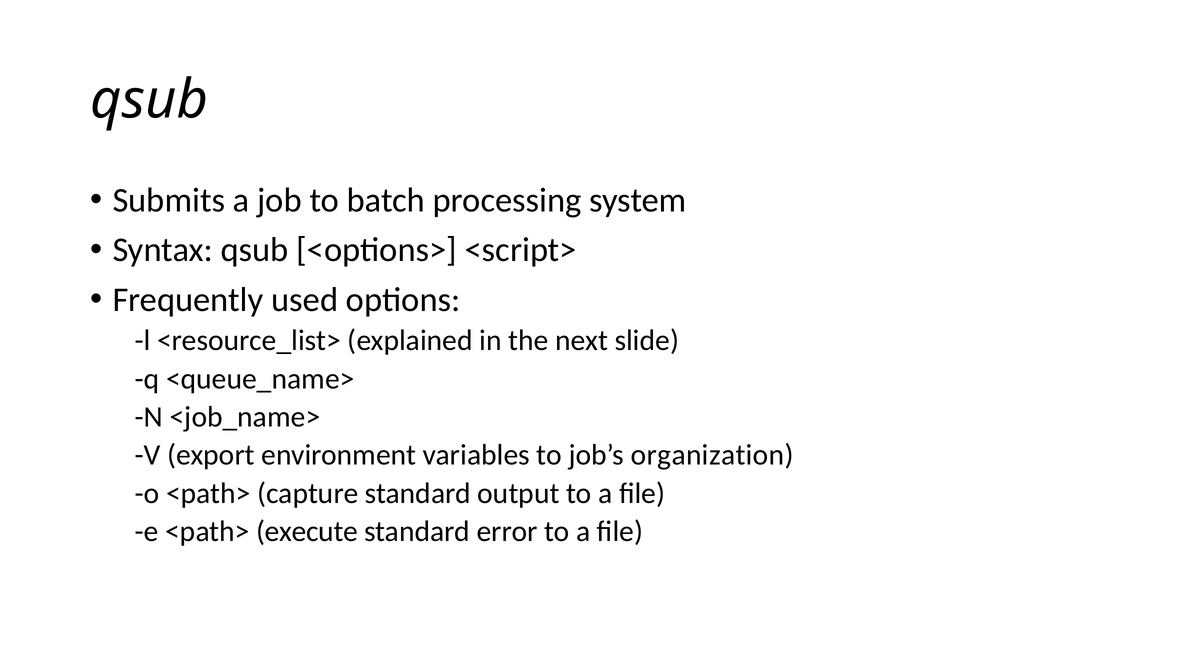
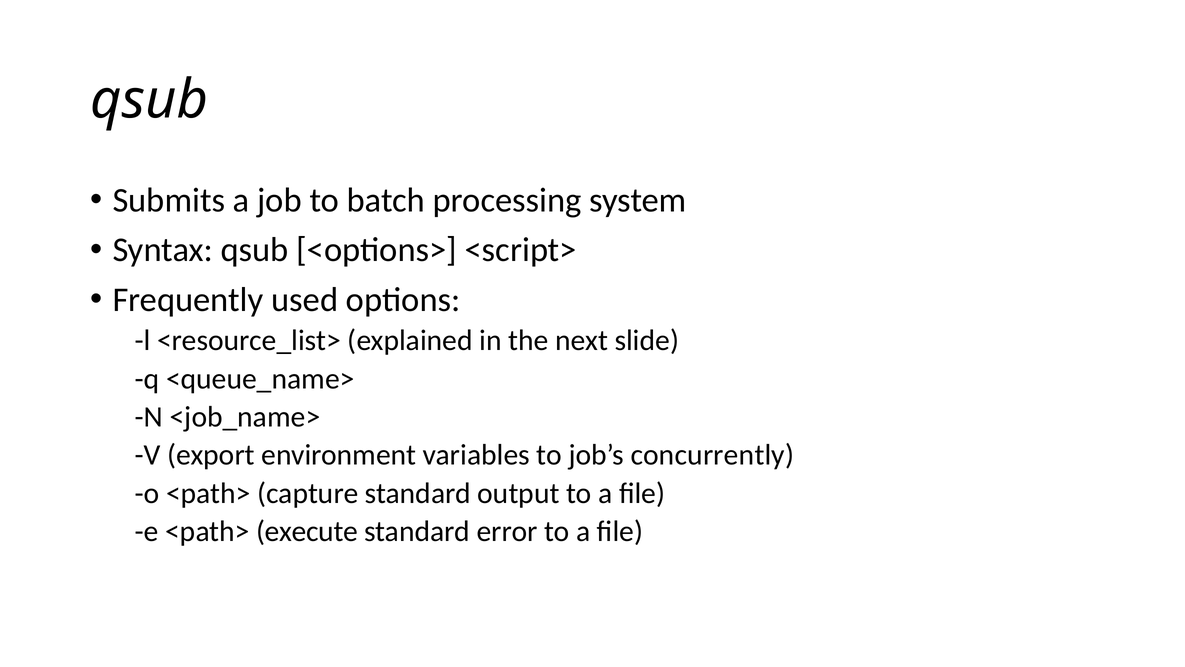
organization: organization -> concurrently (712, 455)
